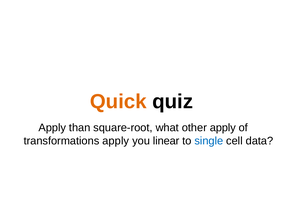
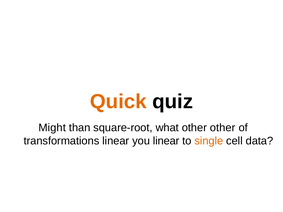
Apply: Apply -> Might (52, 128)
other apply: apply -> other (223, 128)
transformations apply: apply -> linear (116, 141)
single colour: blue -> orange (209, 141)
